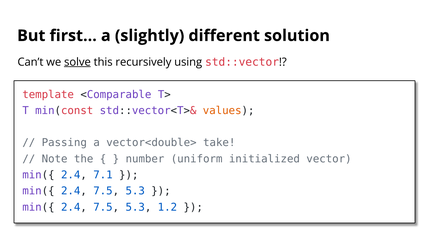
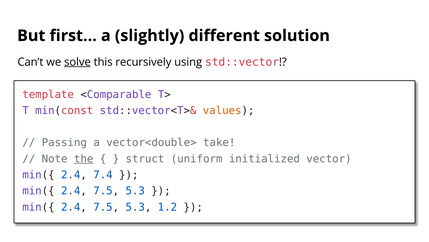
the underline: none -> present (84, 158)
number: number -> struct (145, 158)
7.1: 7.1 -> 7.4 (103, 174)
